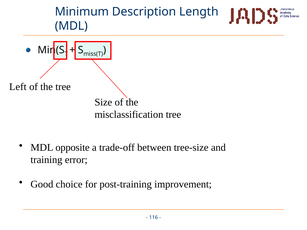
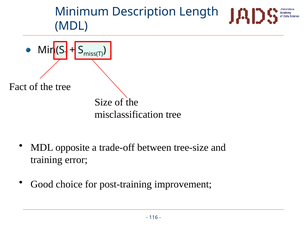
Left: Left -> Fact (18, 87)
